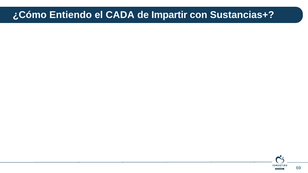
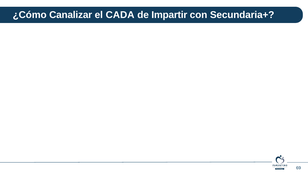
Entiendo: Entiendo -> Canalizar (71, 15)
Sustancias+: Sustancias+ -> Secundaria+ (242, 15)
